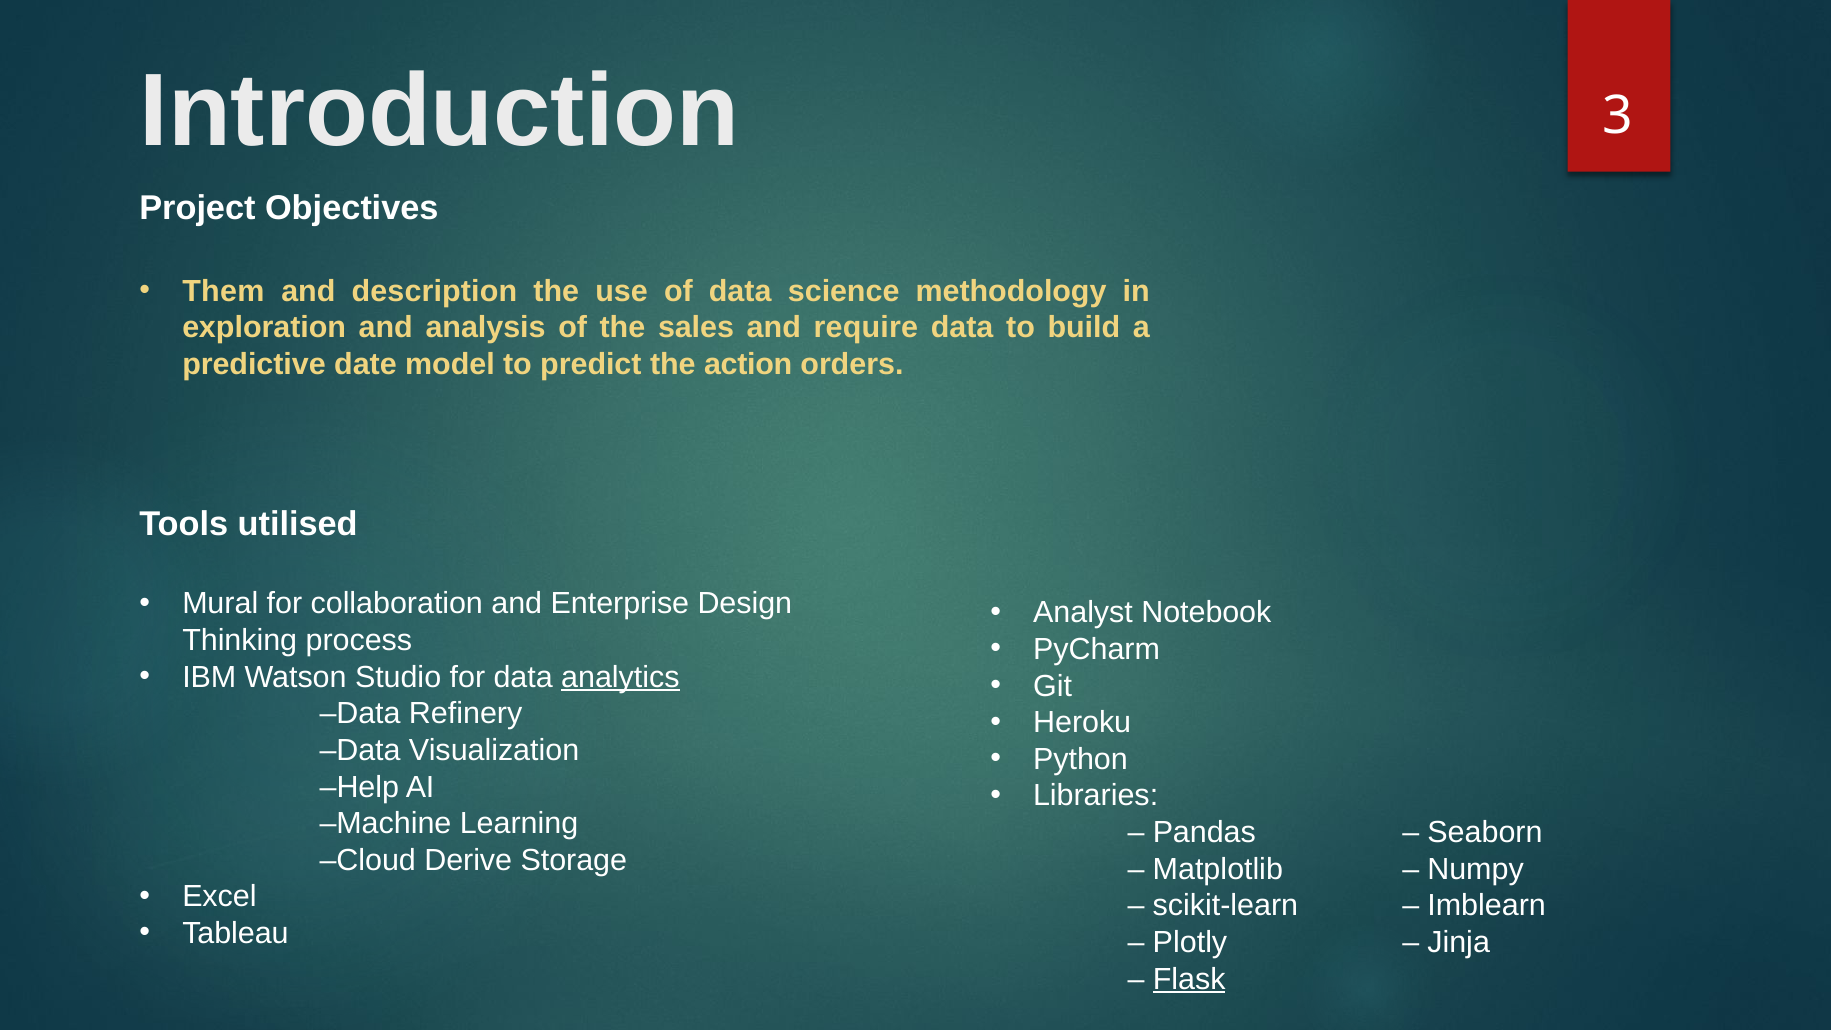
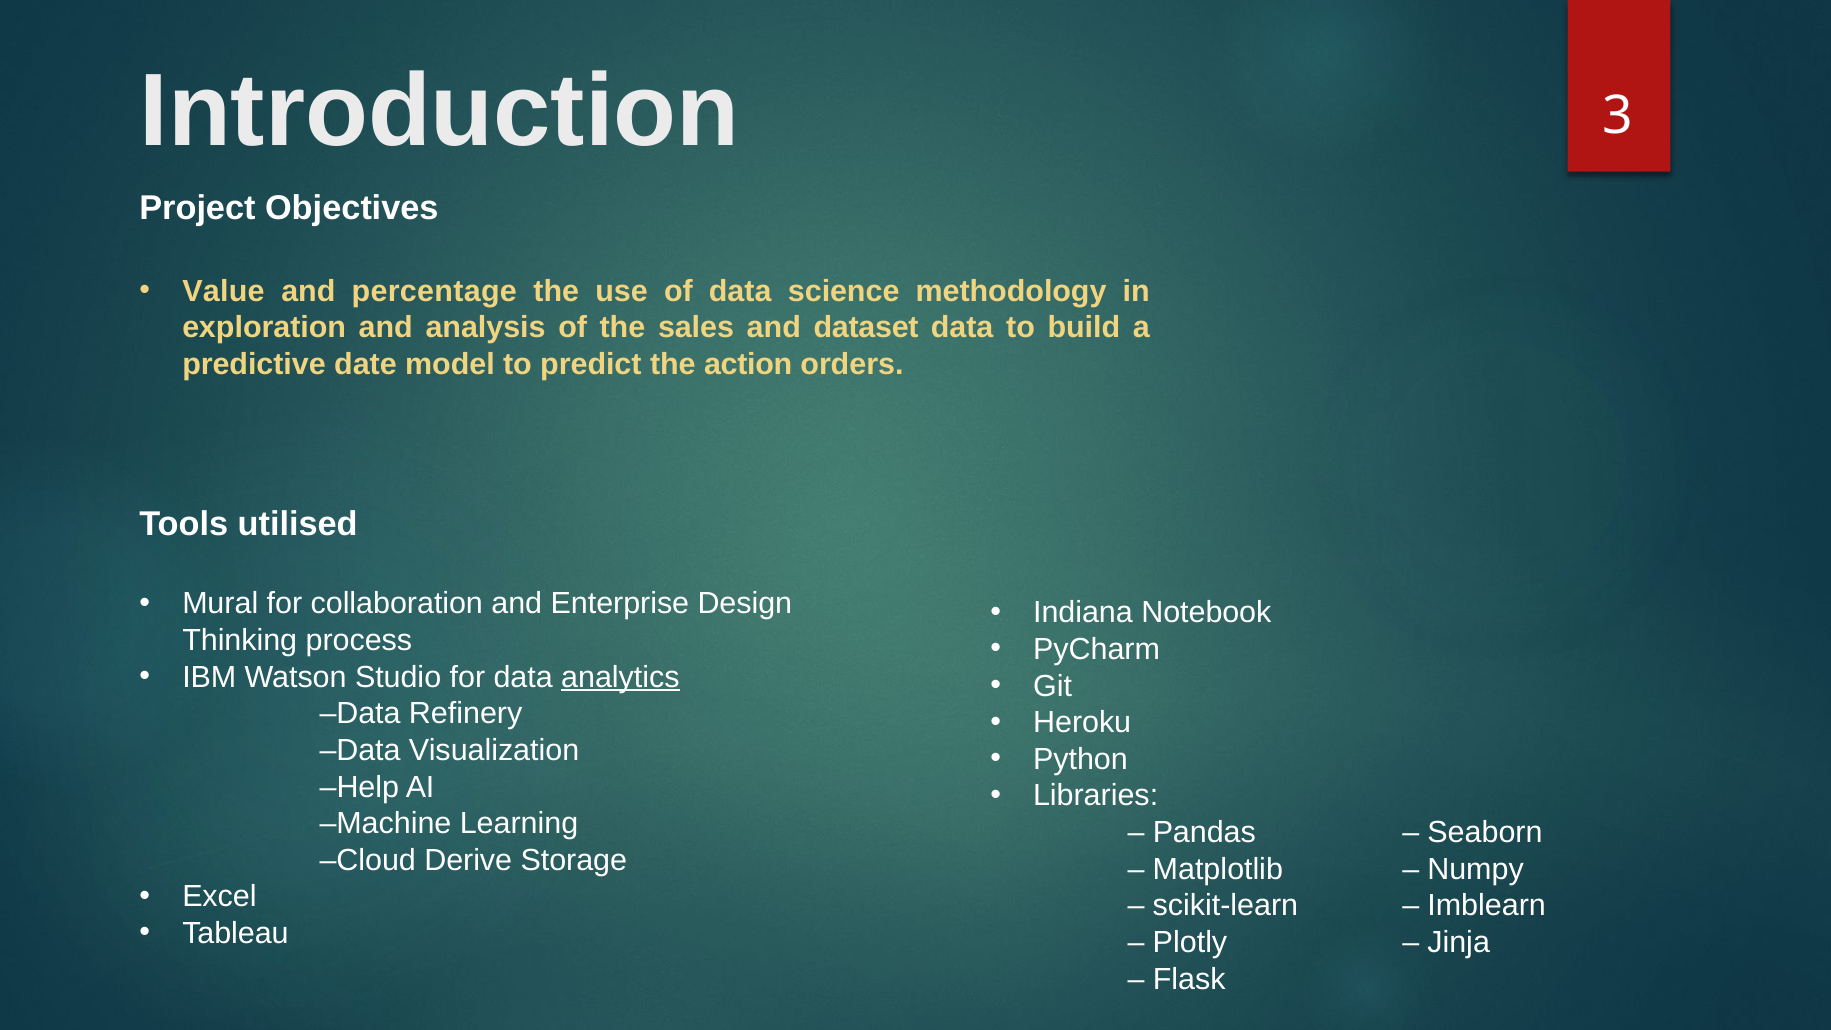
Them: Them -> Value (223, 291)
description: description -> percentage (434, 291)
require: require -> dataset (866, 328)
Analyst: Analyst -> Indiana (1083, 613)
Flask underline: present -> none (1189, 979)
